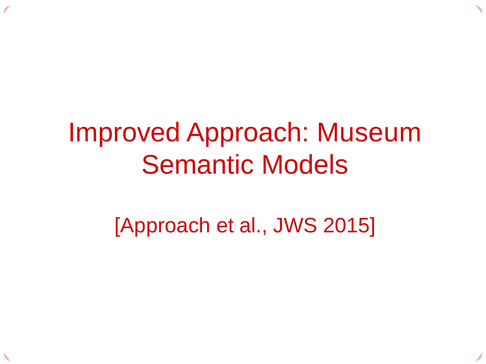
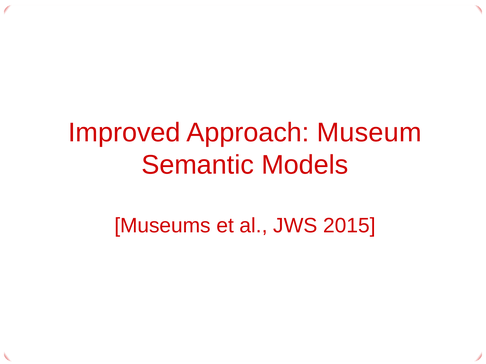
Approach: Approach -> Museums (163, 226)
